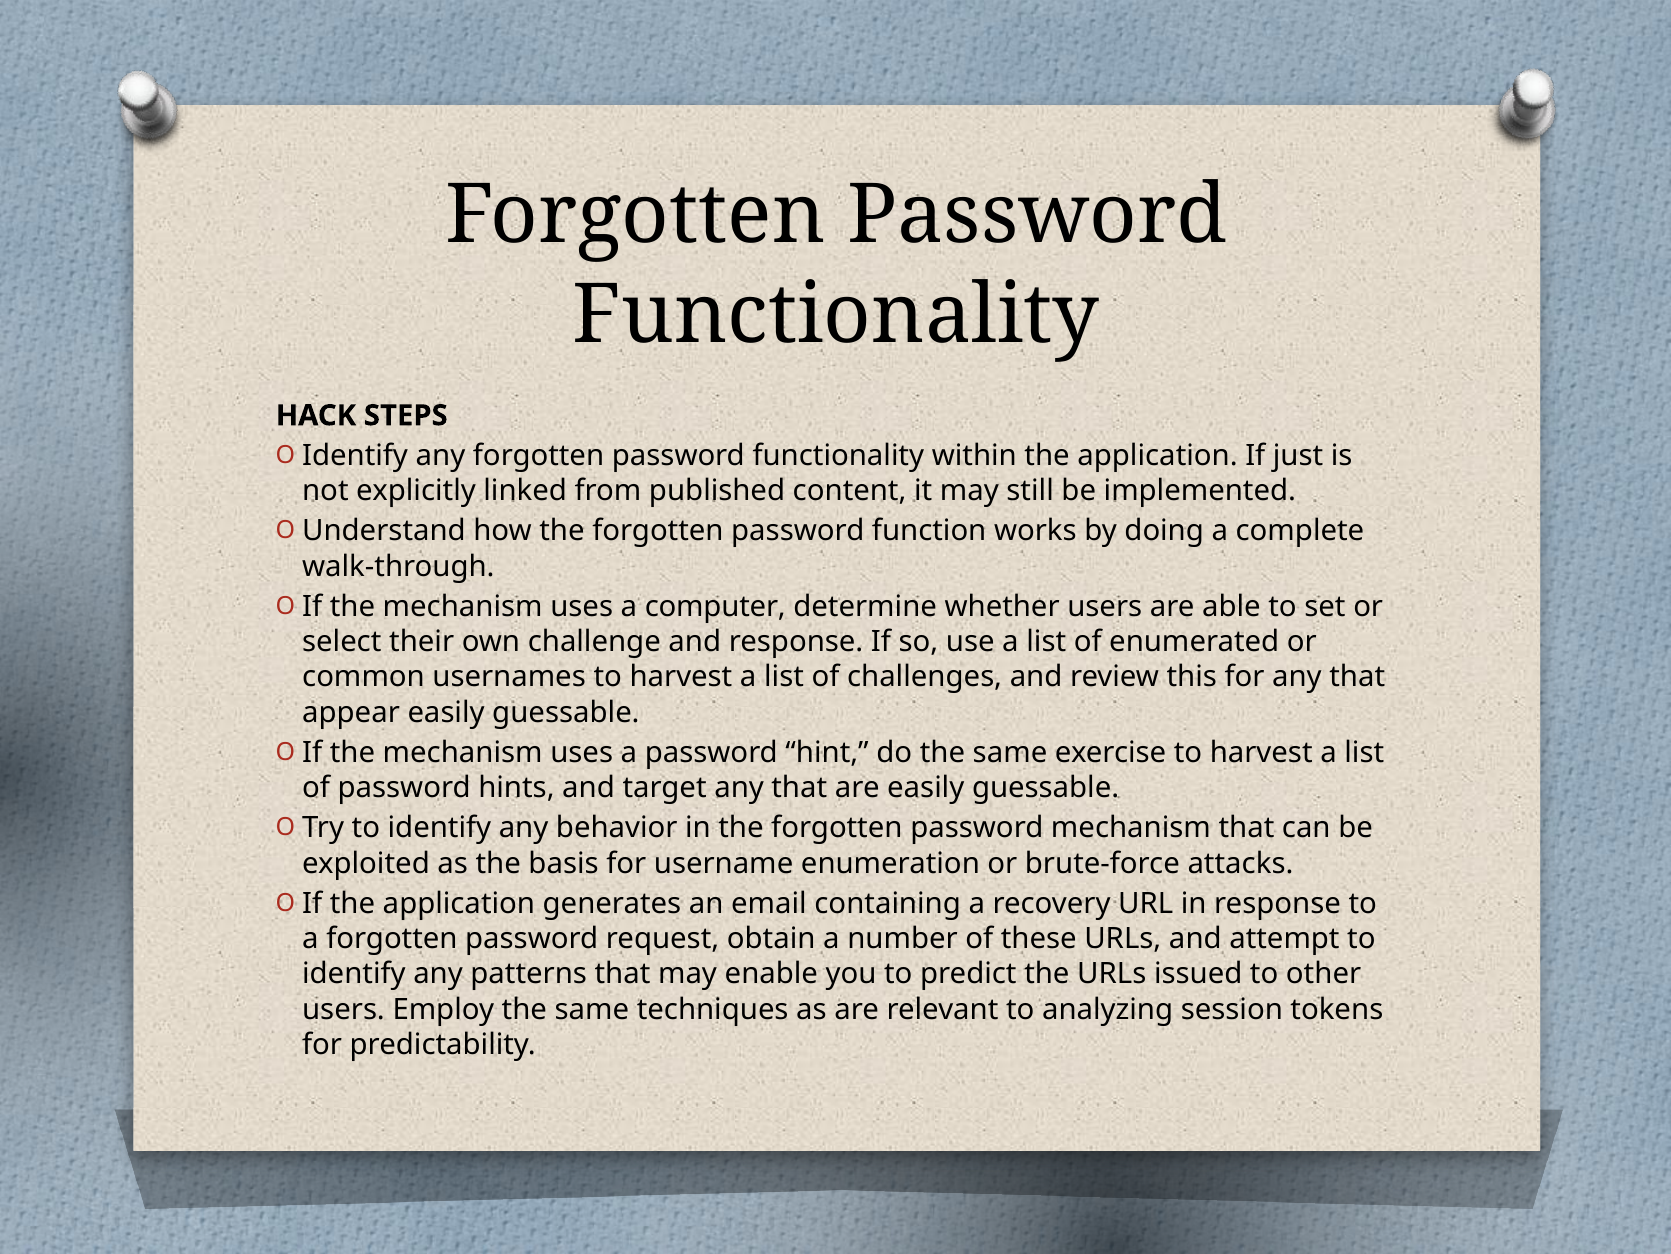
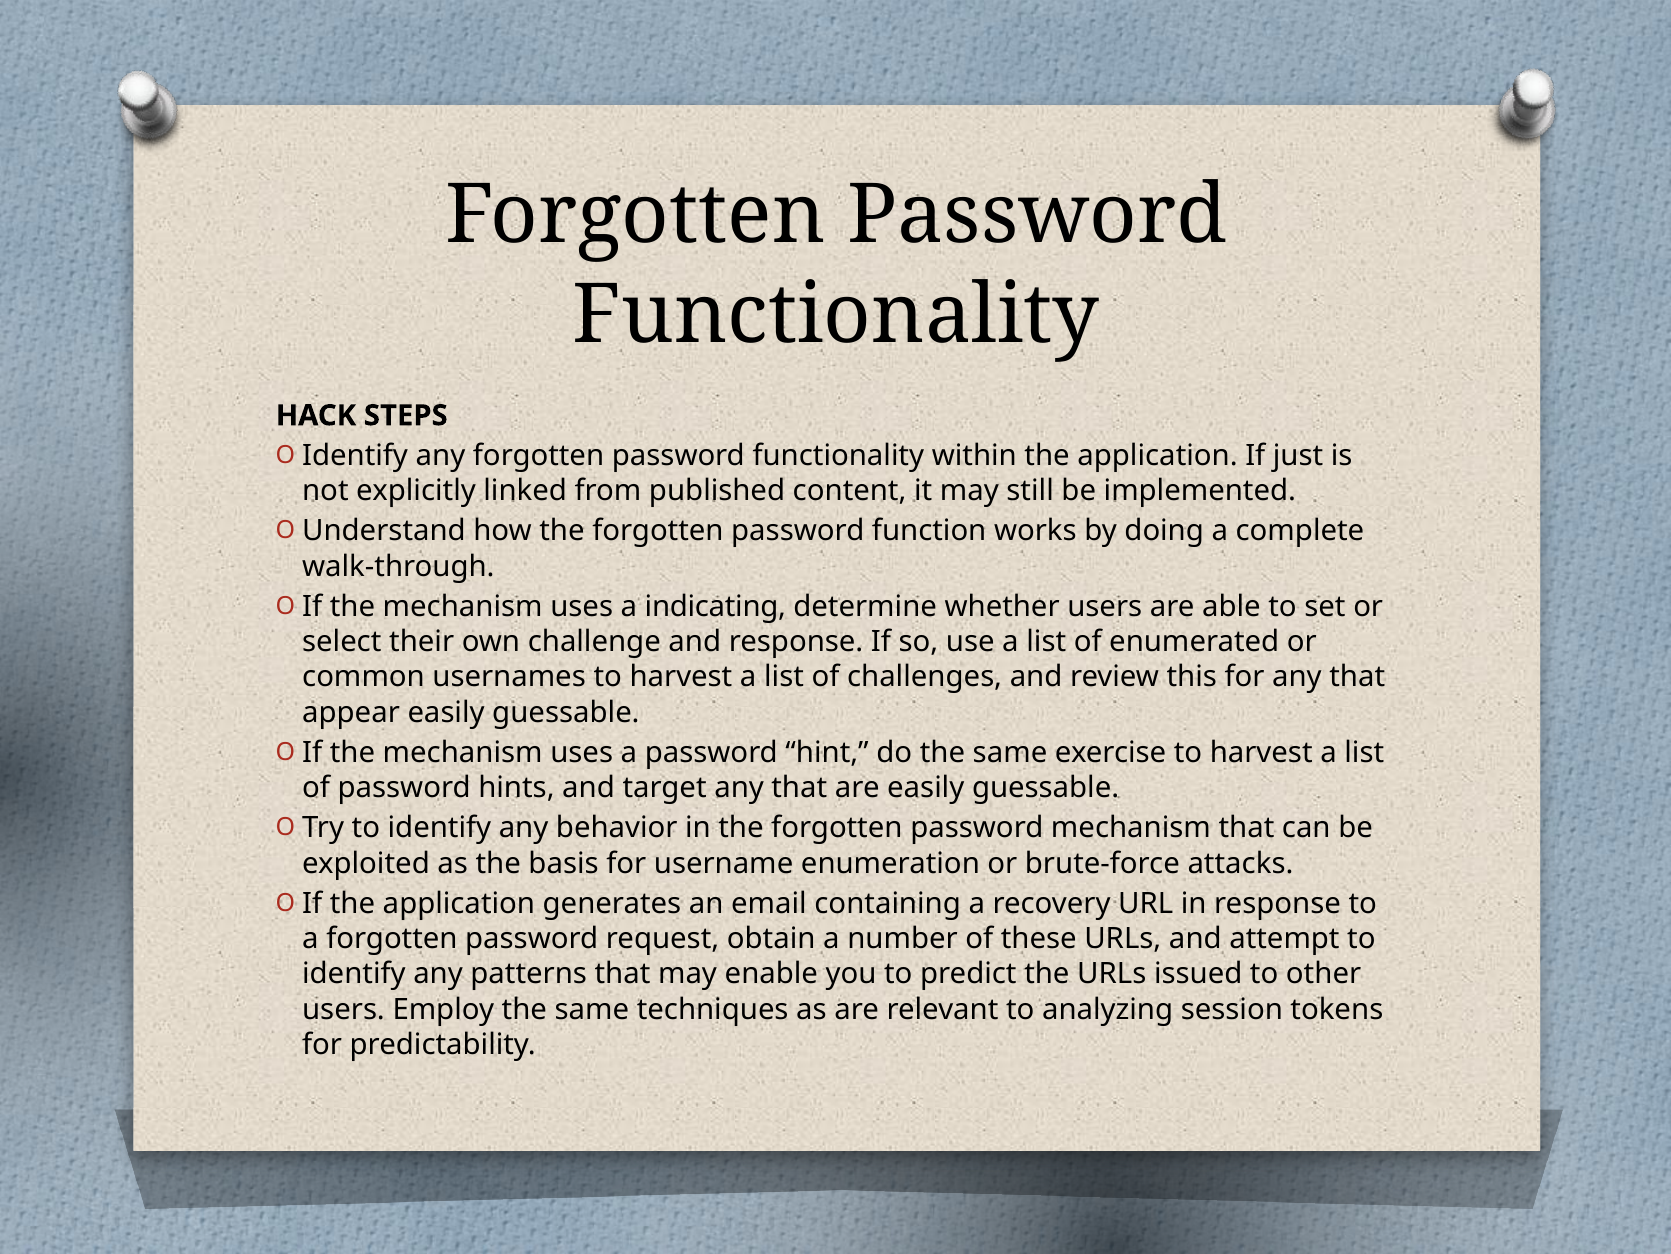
computer: computer -> indicating (715, 606)
